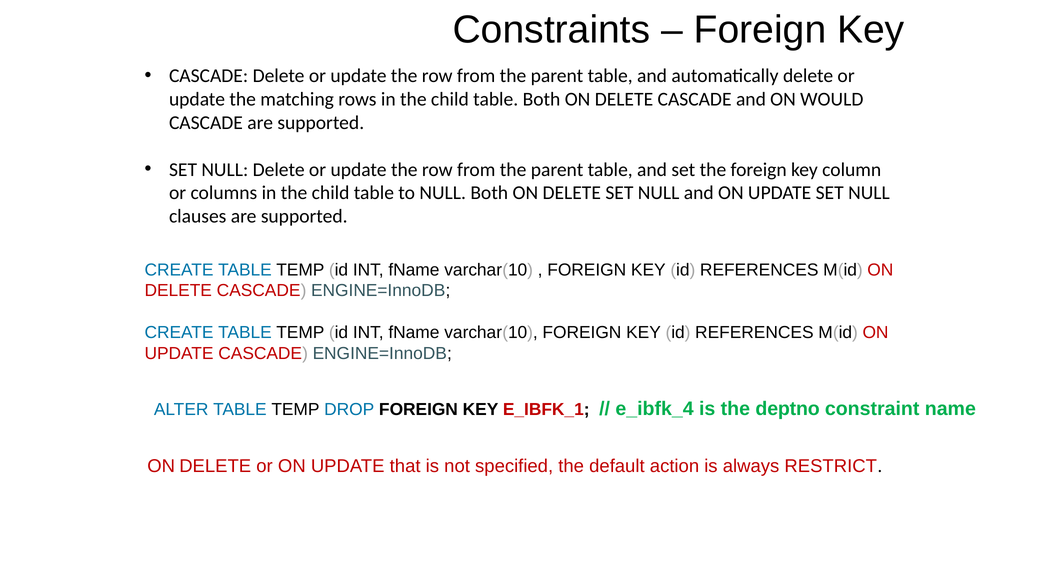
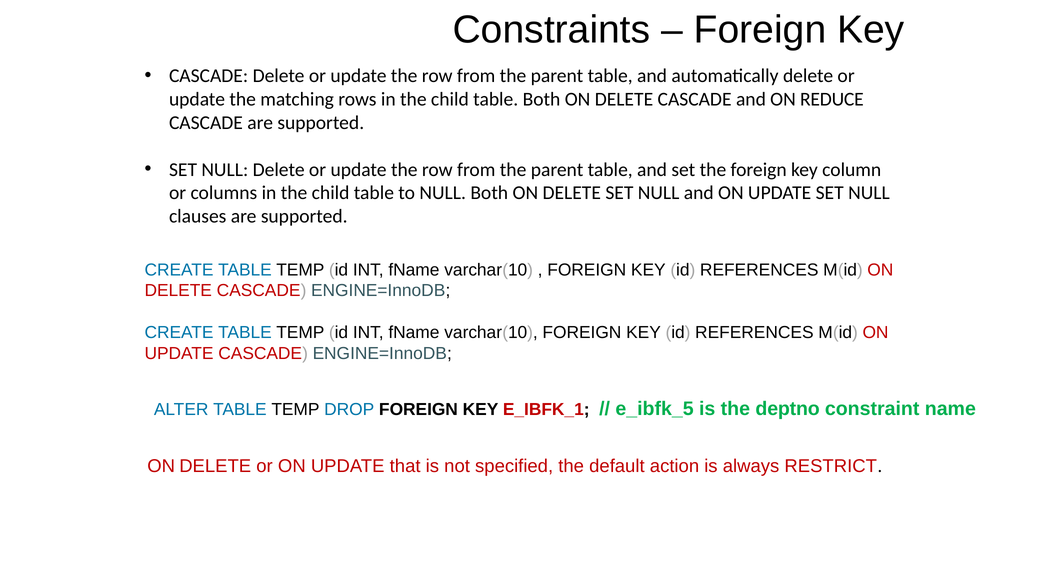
WOULD: WOULD -> REDUCE (832, 99)
e_ibfk_4: e_ibfk_4 -> e_ibfk_5 (655, 409)
